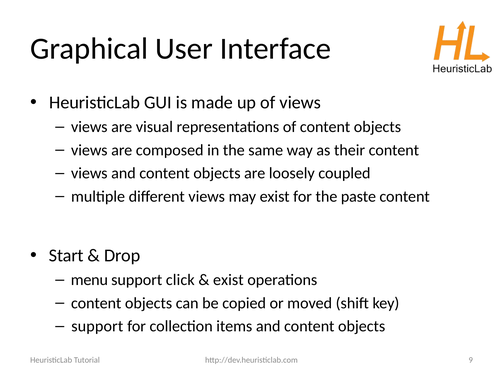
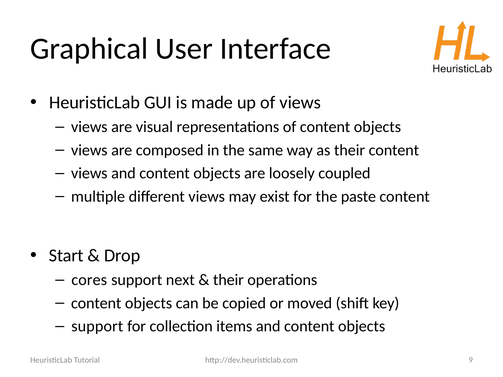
menu: menu -> cores (89, 280)
click: click -> next (180, 280)
exist: exist -> their (228, 280)
